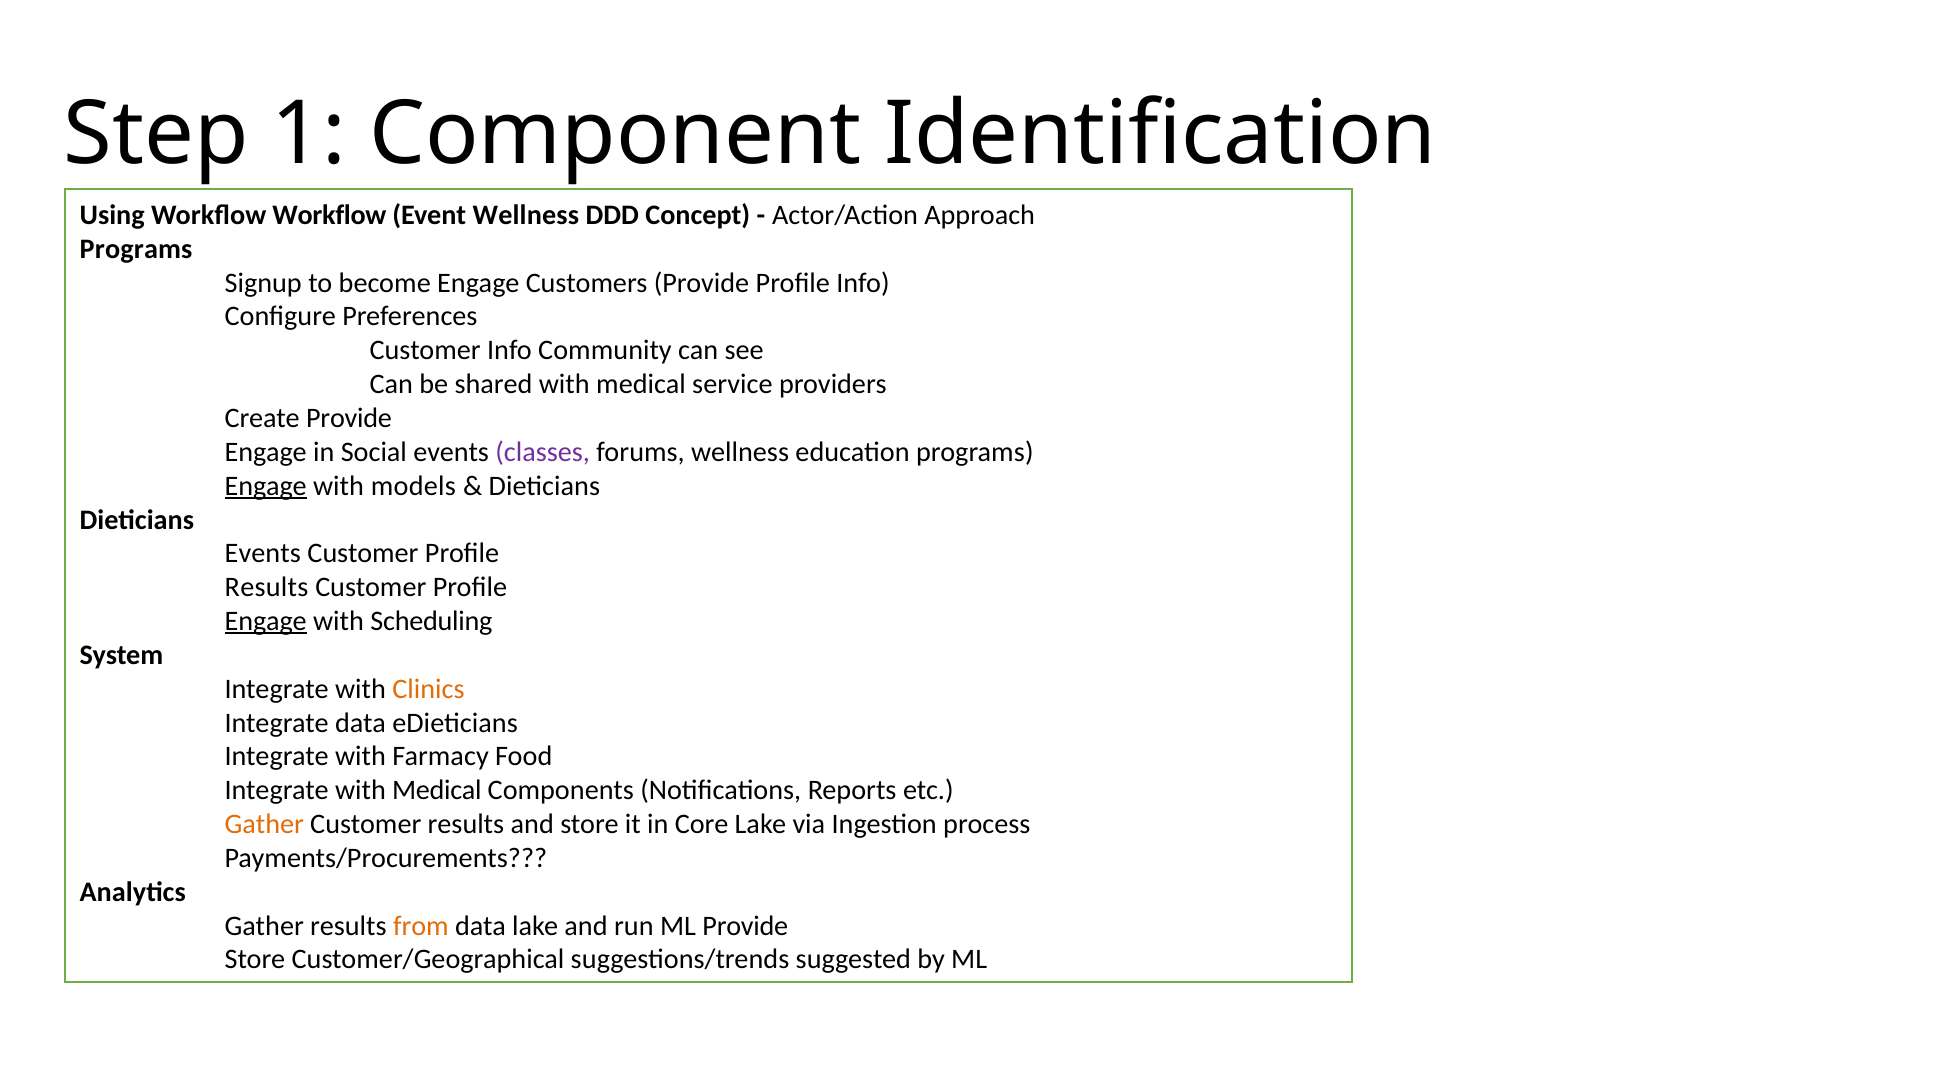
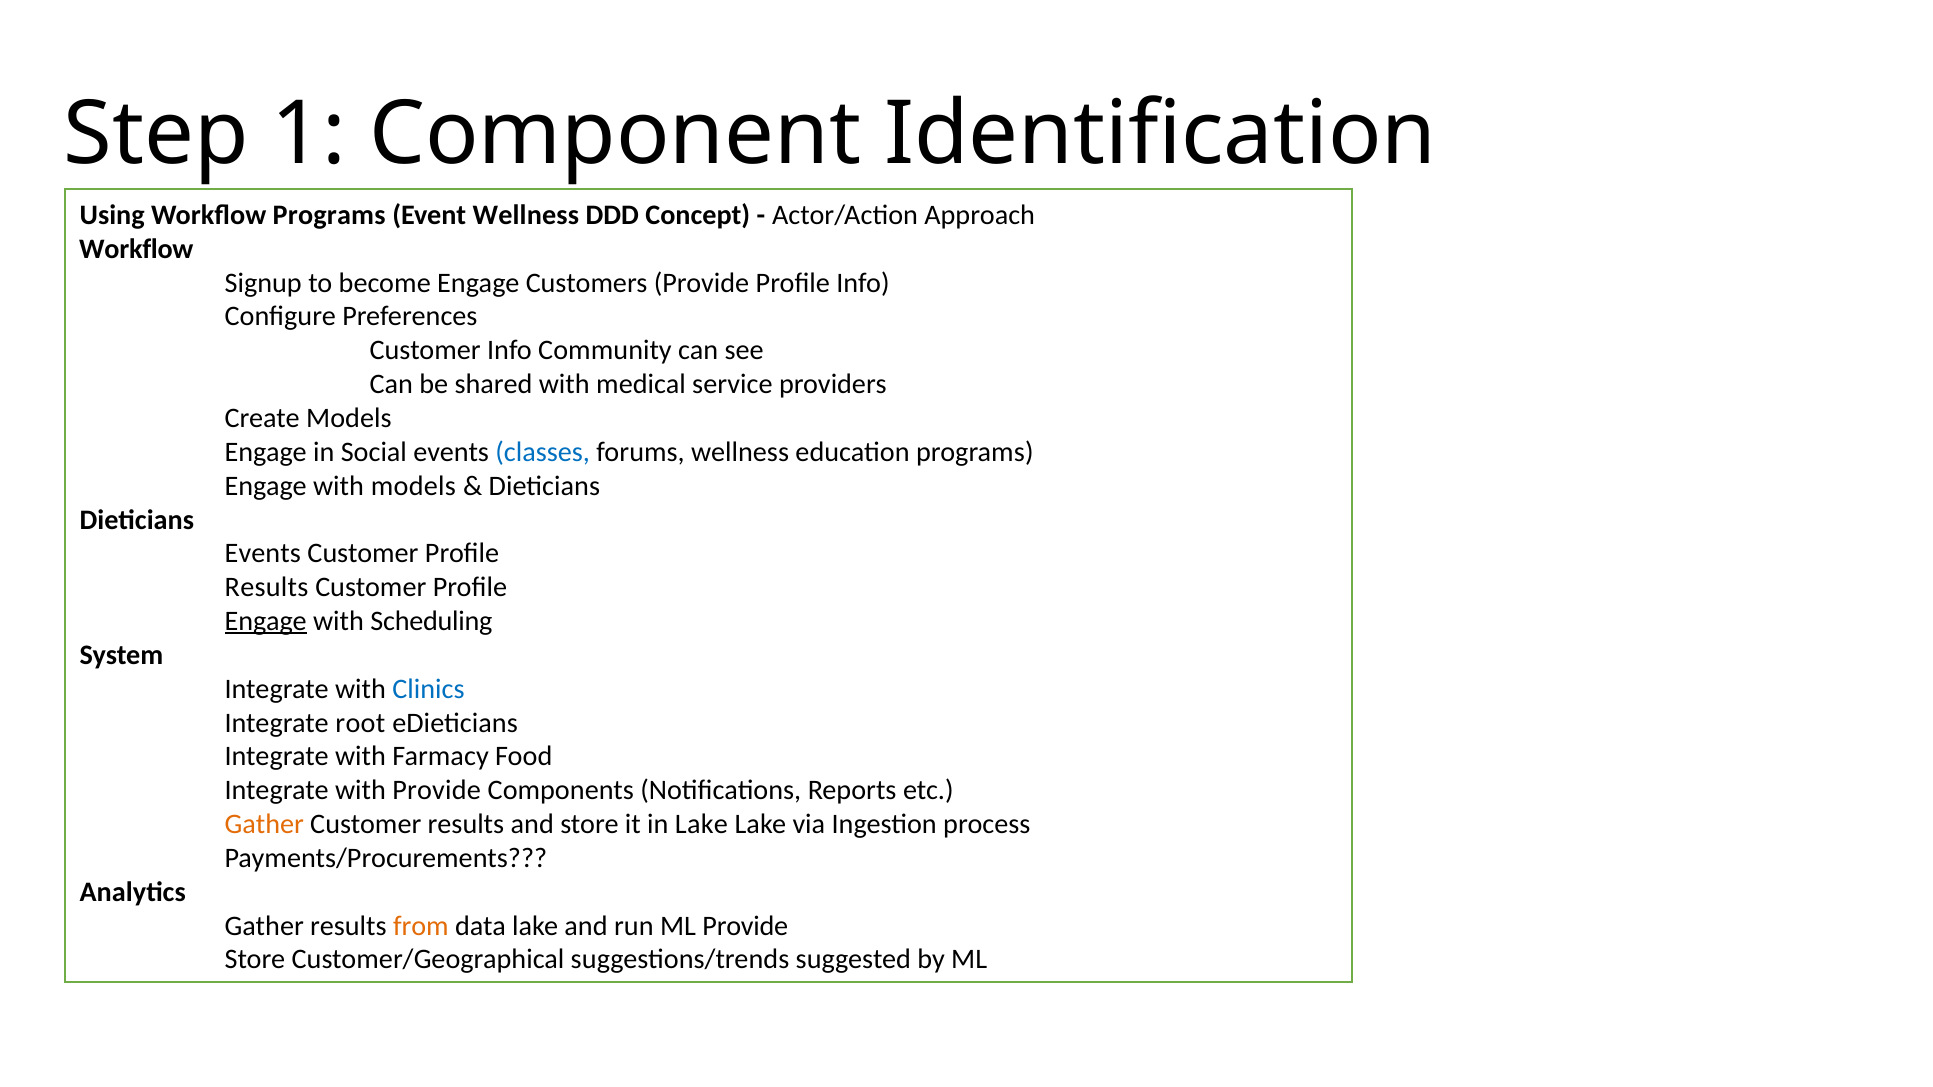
Workflow Workflow: Workflow -> Programs (329, 215)
Programs: Programs -> Workflow (136, 249)
Create Provide: Provide -> Models (349, 418)
classes colour: purple -> blue (543, 452)
Engage underline: present -> none (266, 486)
Clinics colour: orange -> blue (428, 689)
Integrate data: data -> root (360, 723)
Integrate with Medical: Medical -> Provide (437, 791)
in Core: Core -> Lake (701, 824)
